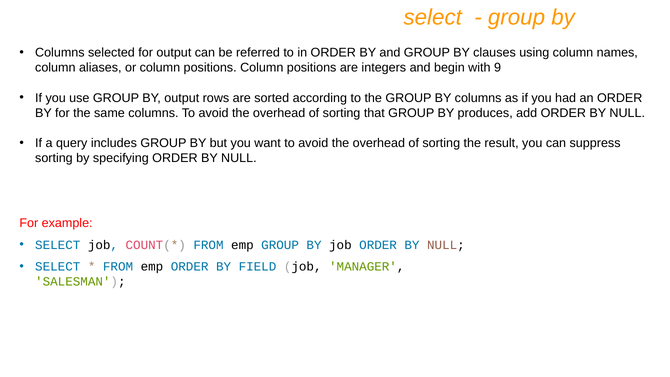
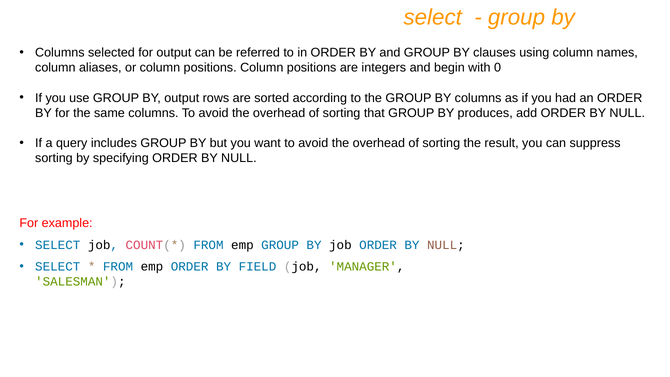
9: 9 -> 0 (498, 68)
